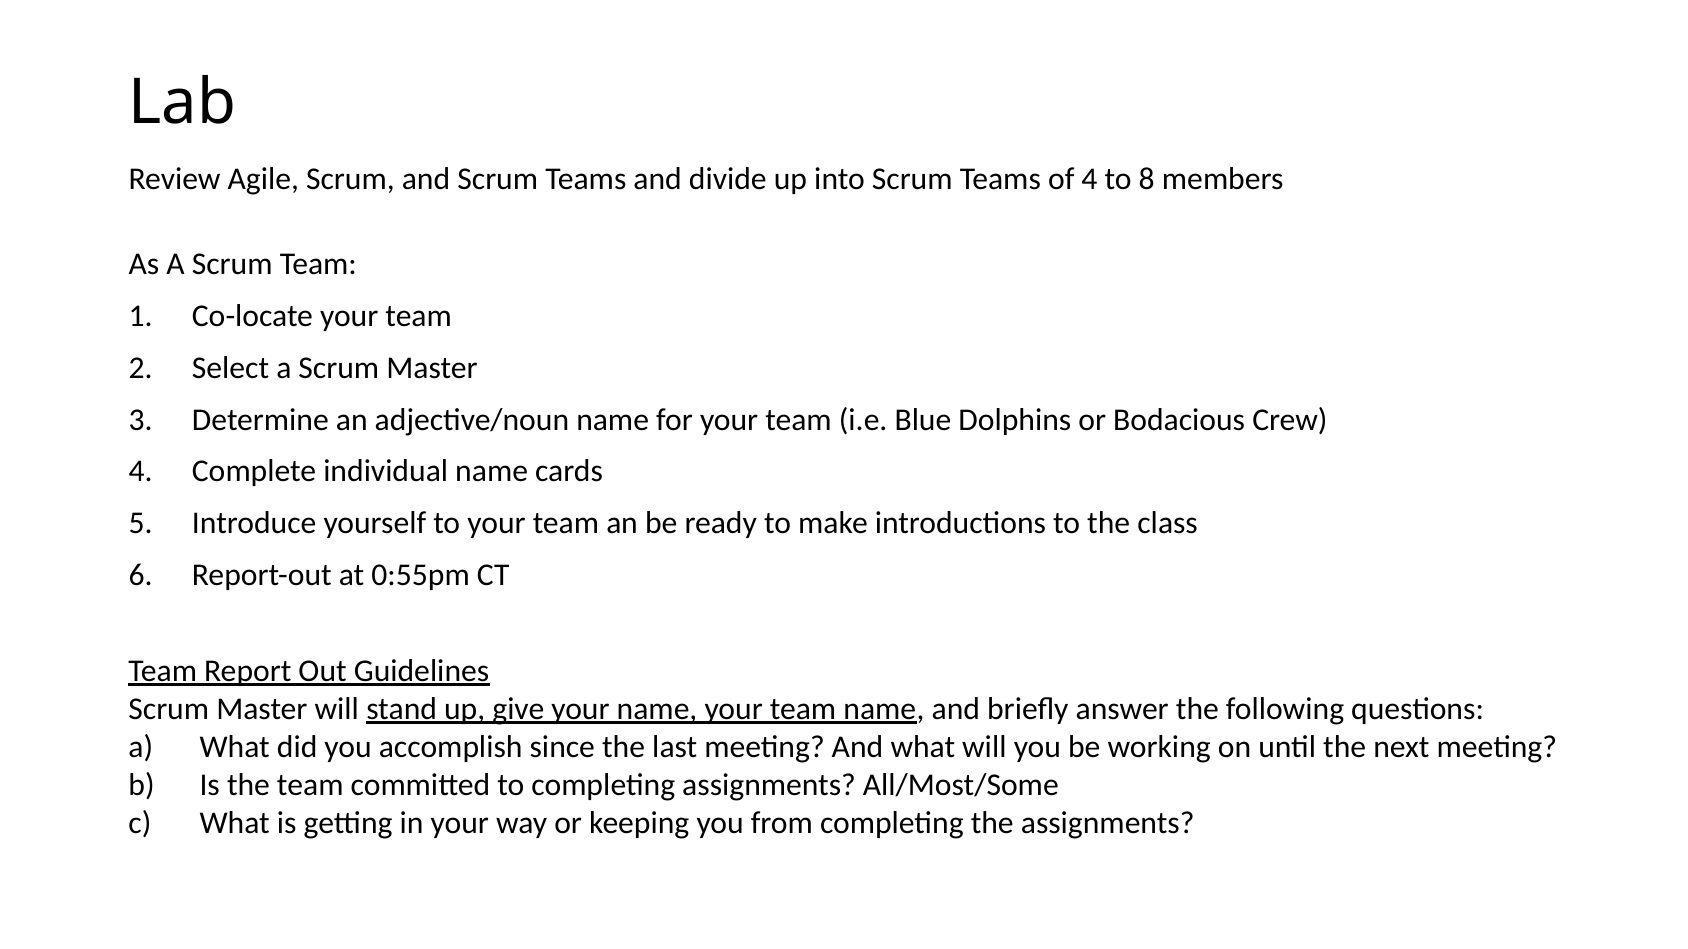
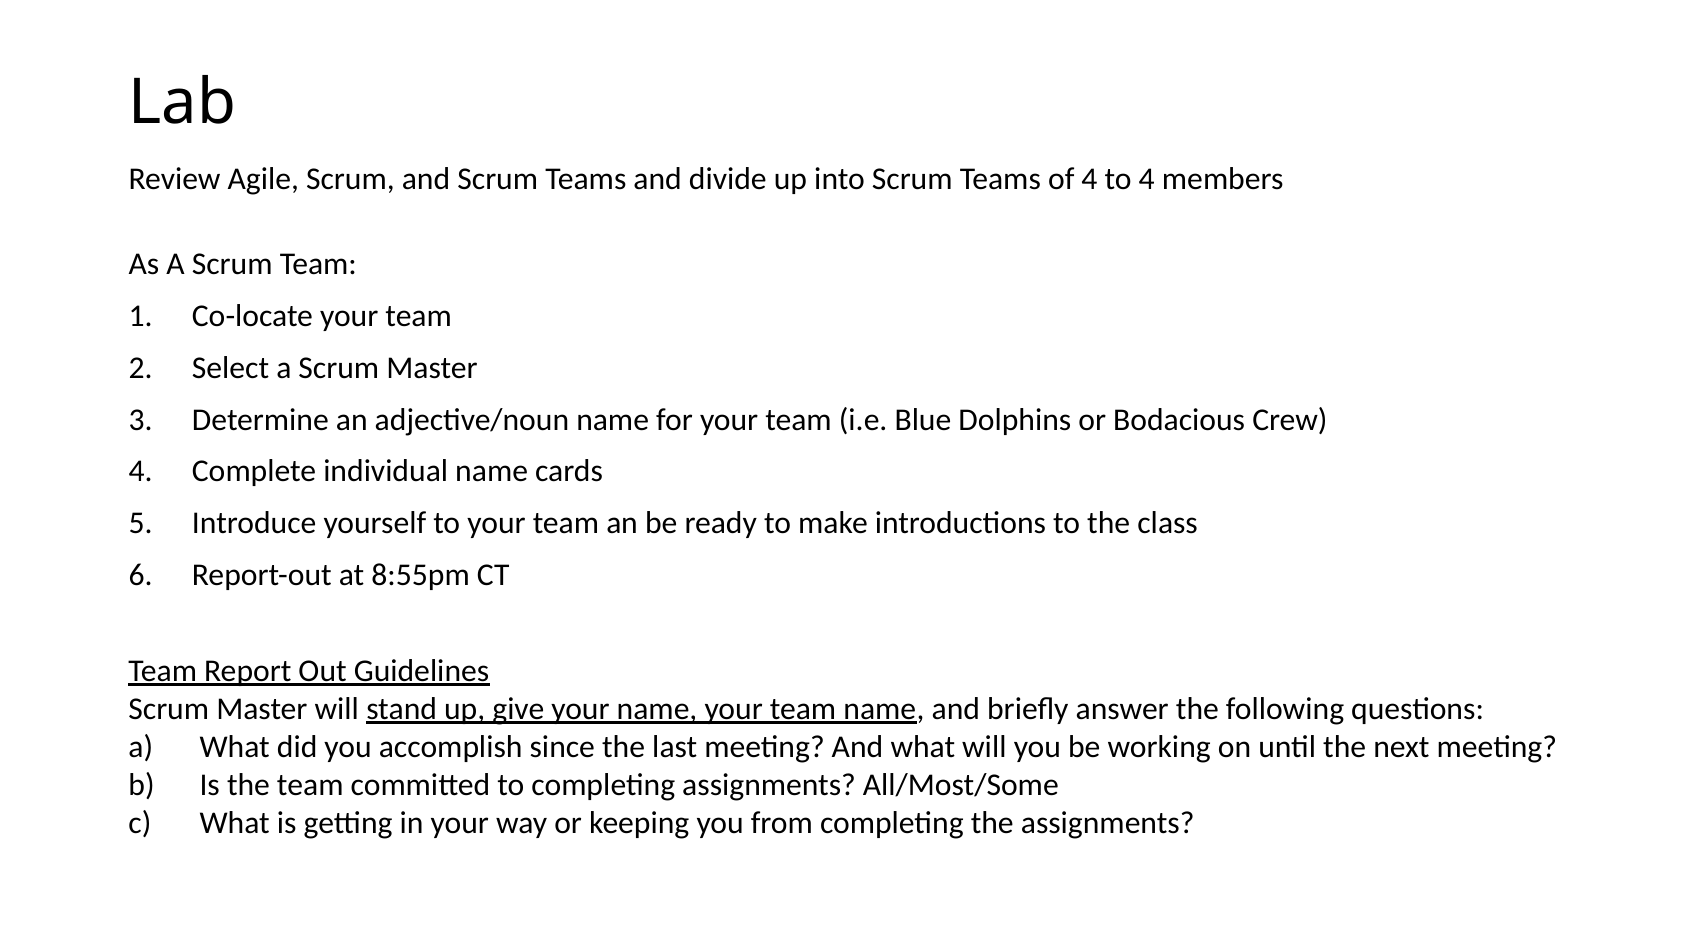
to 8: 8 -> 4 (1147, 179)
0:55pm: 0:55pm -> 8:55pm (421, 575)
